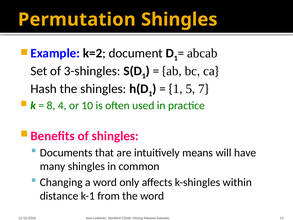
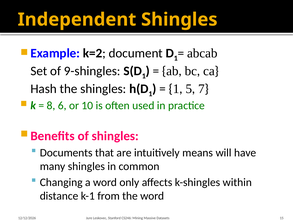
Permutation: Permutation -> Independent (77, 20)
3-shingles: 3-shingles -> 9-shingles (92, 71)
4: 4 -> 6 (62, 105)
